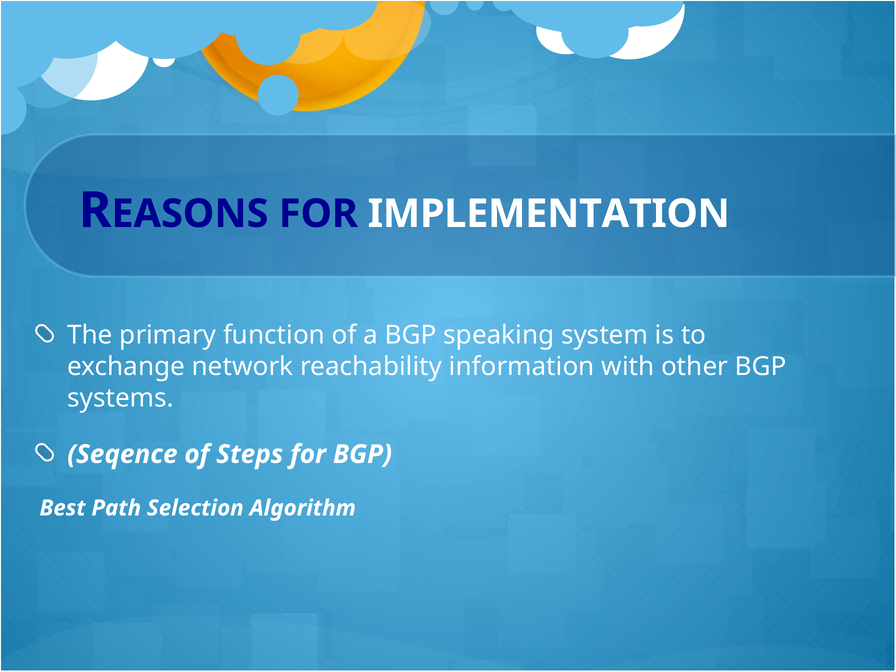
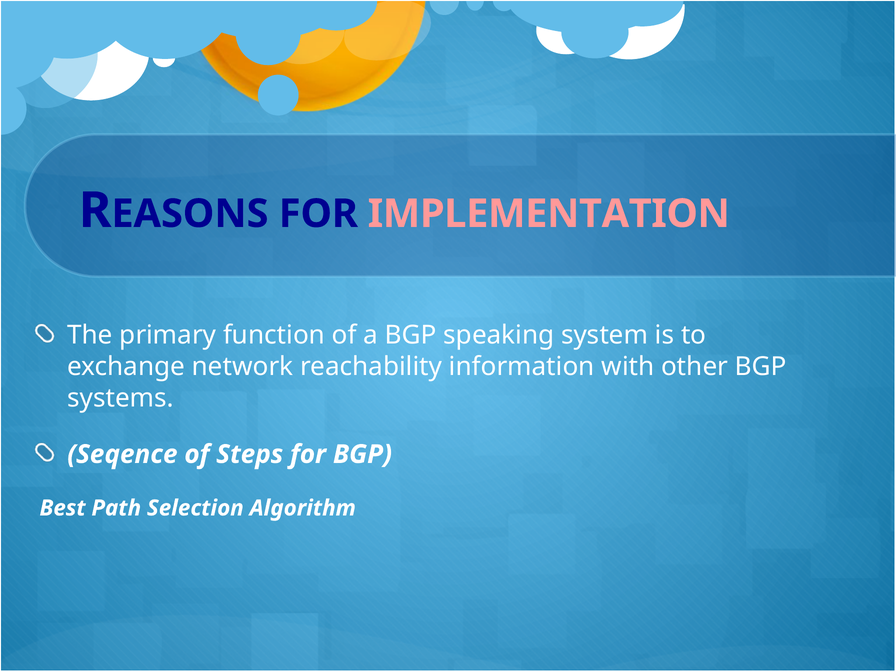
IMPLEMENTATION colour: white -> pink (549, 214)
